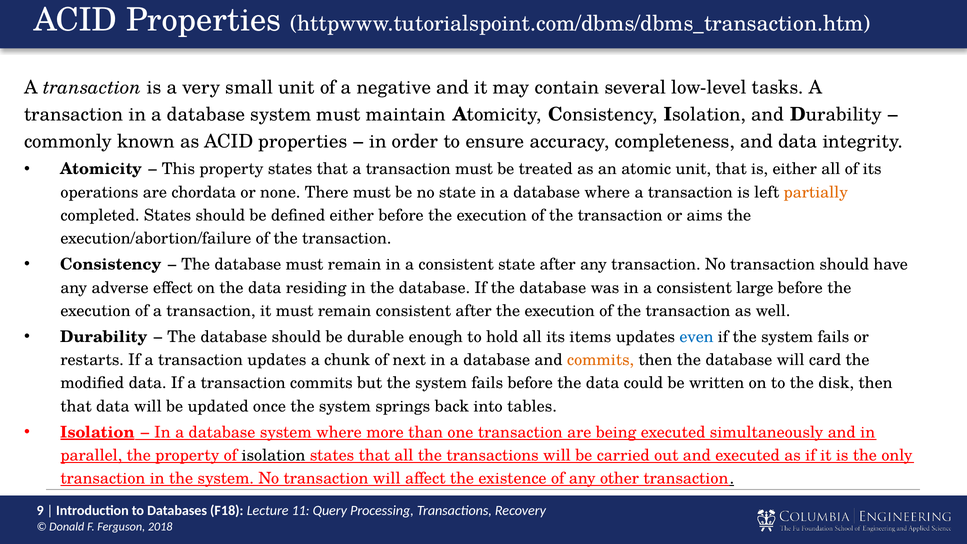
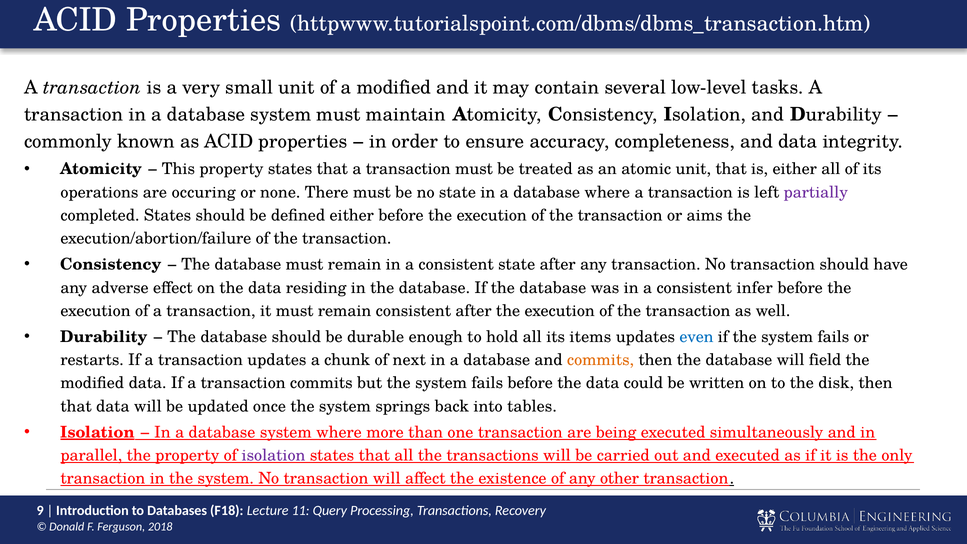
a negative: negative -> modified (394, 88)
chordata: chordata -> occuring (204, 192)
partially colour: orange -> purple (816, 192)
large: large -> infer (755, 288)
card: card -> field (825, 360)
isolation colour: black -> purple (273, 455)
